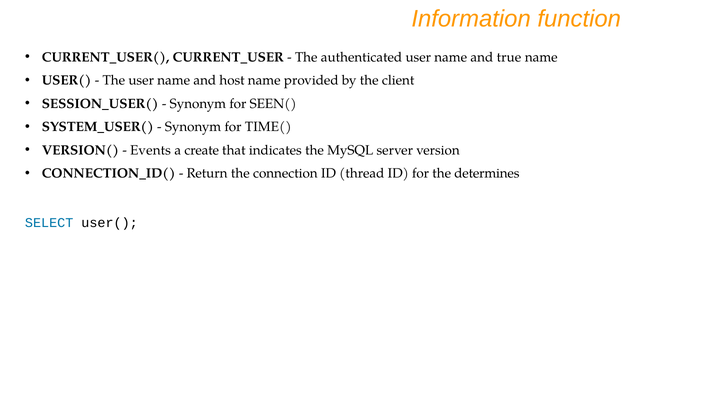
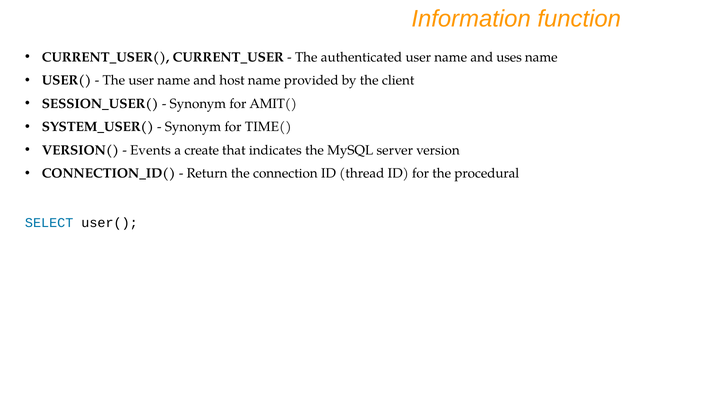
true: true -> uses (509, 57)
SEEN(: SEEN( -> AMIT( (273, 104)
determines: determines -> procedural (487, 173)
